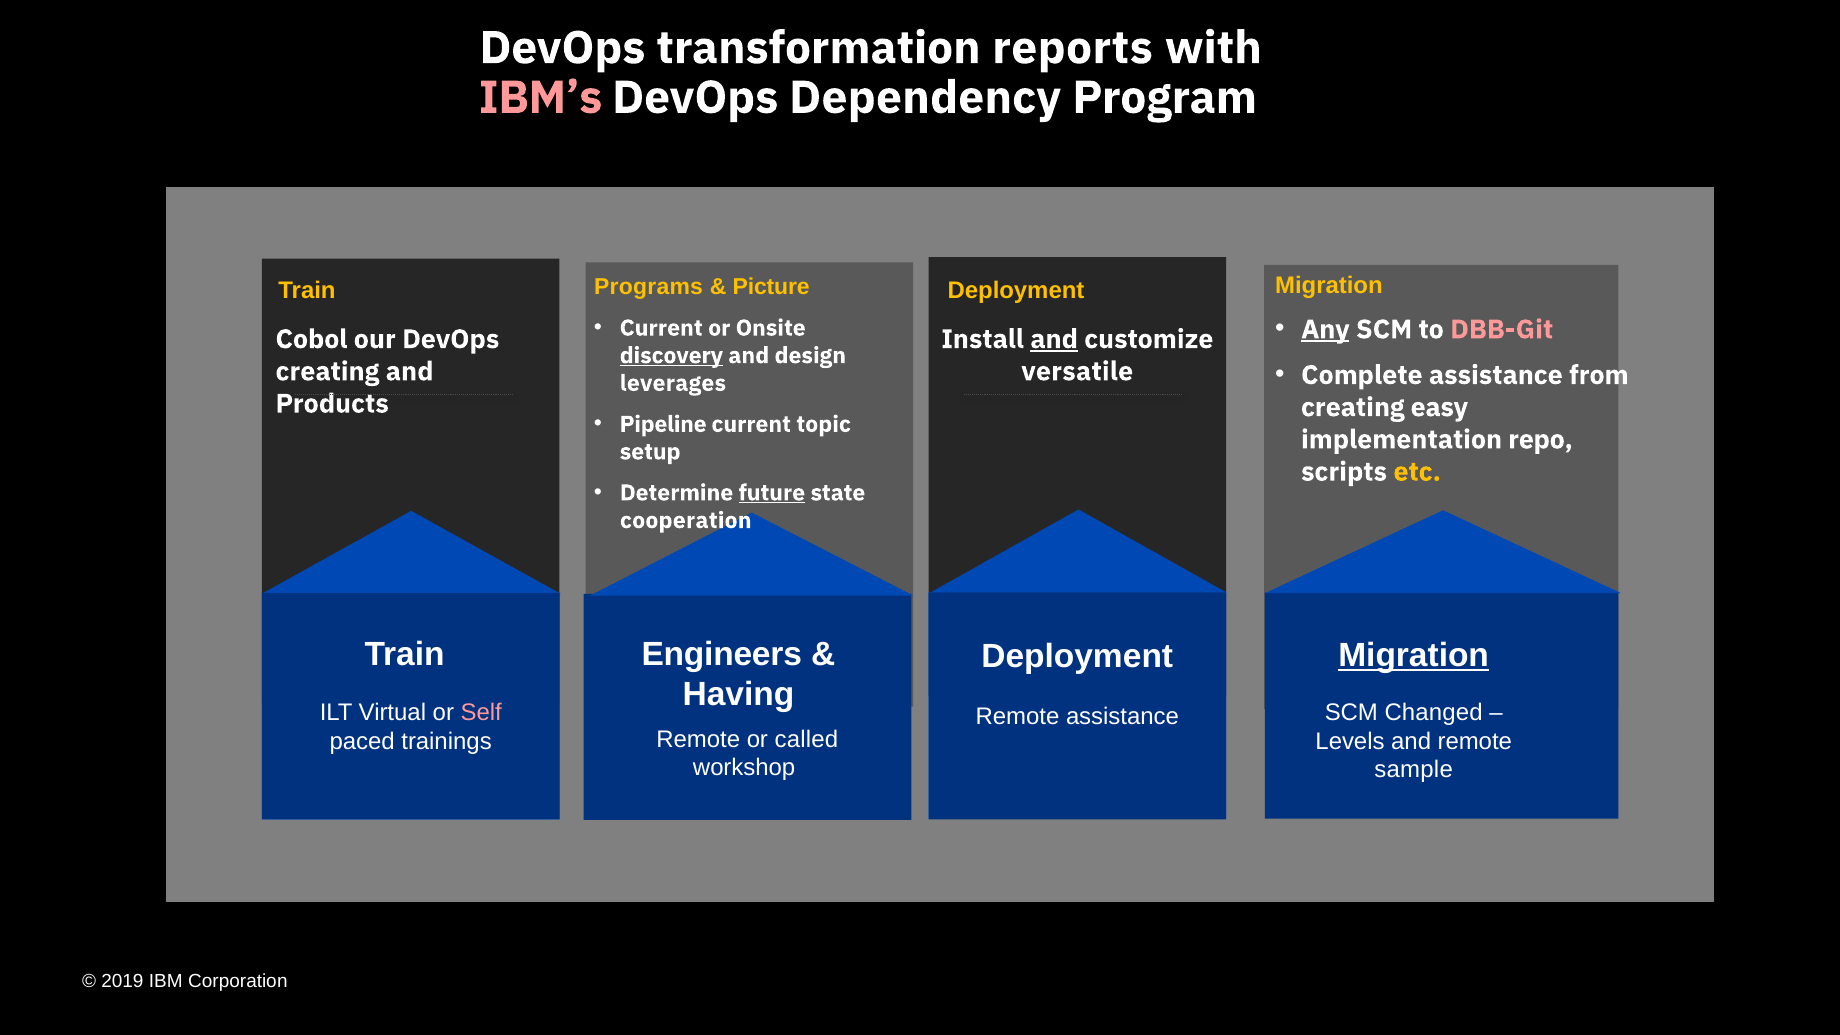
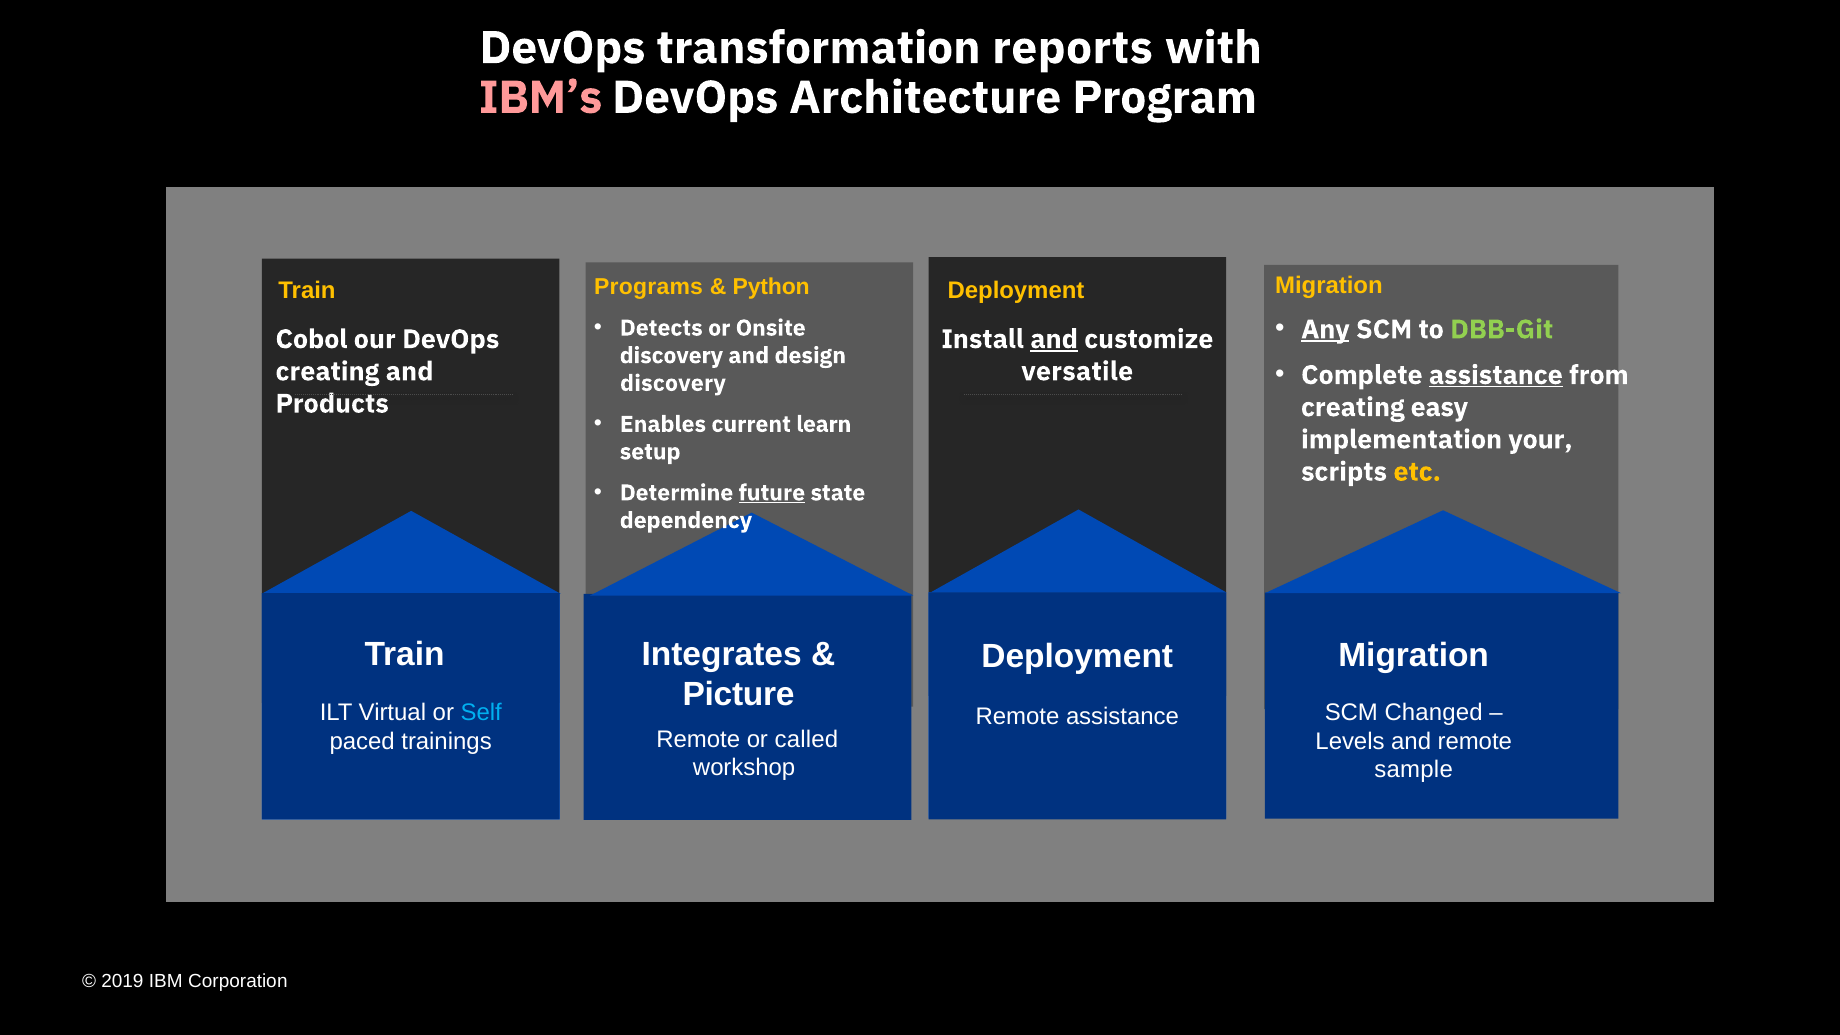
Dependency: Dependency -> Architecture (925, 98)
Picture: Picture -> Python (771, 287)
DBB-Git colour: pink -> light green (1502, 330)
Current: Current -> Detects (661, 328)
discovery underline: present -> none (671, 356)
assistance underline: none -> present (1496, 375)
leverages: leverages -> discovery (673, 383)
Pipeline: Pipeline -> Enables (663, 424)
topic: topic -> learn (824, 424)
repo: repo -> your (1540, 440)
cooperation: cooperation -> dependency (686, 520)
Engineers: Engineers -> Integrates (722, 654)
Migration underline: present -> none (1414, 656)
Having: Having -> Picture (739, 694)
Self colour: pink -> light blue (481, 713)
